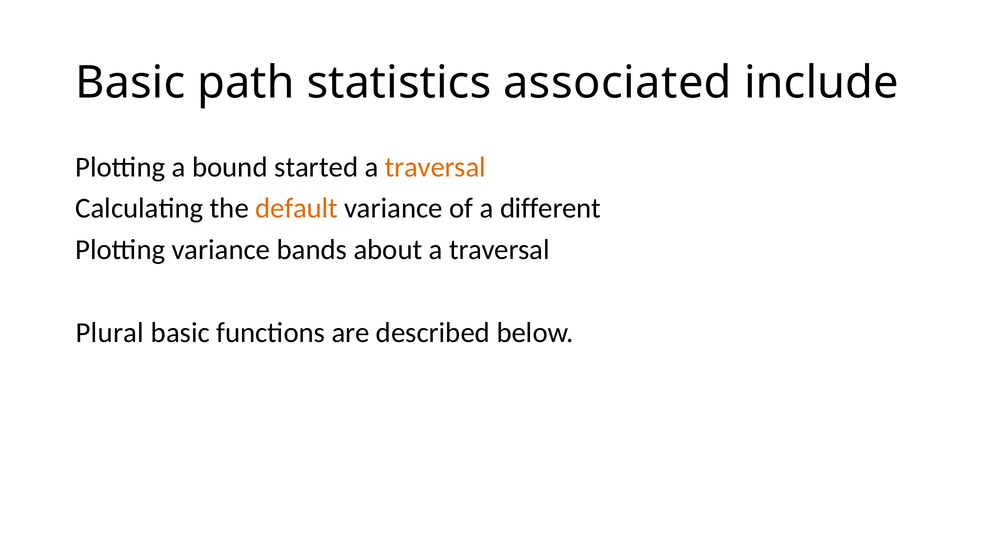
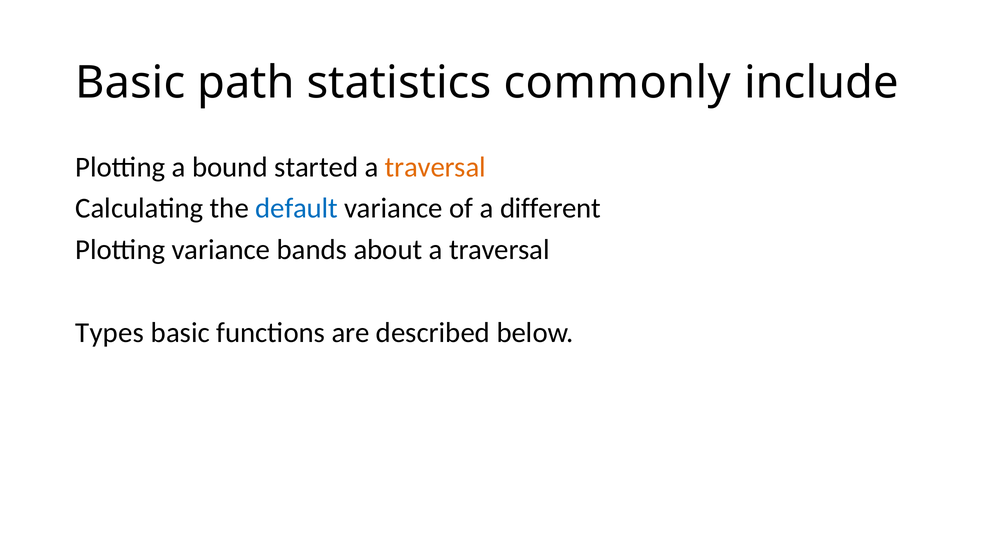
associated: associated -> commonly (617, 83)
default colour: orange -> blue (297, 209)
Plural: Plural -> Types (110, 333)
